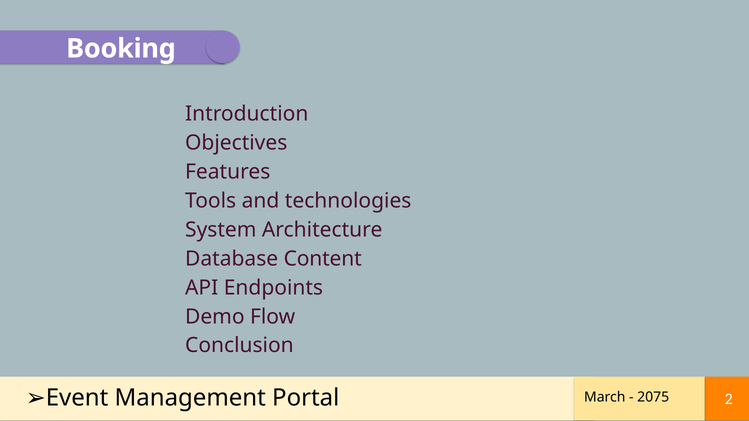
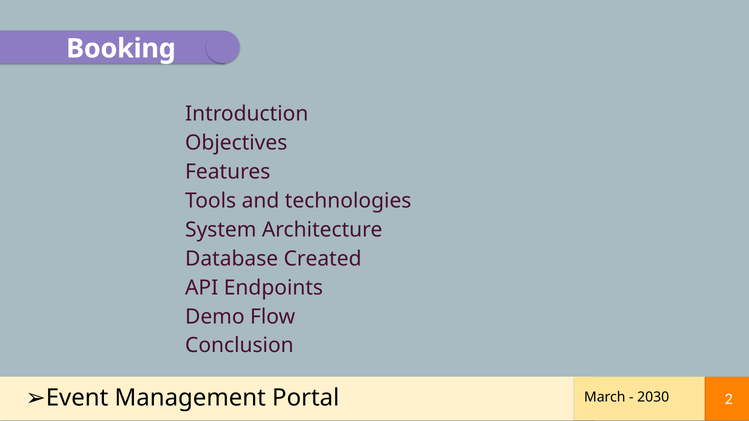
Content: Content -> Created (323, 259)
2075: 2075 -> 2030 (653, 398)
